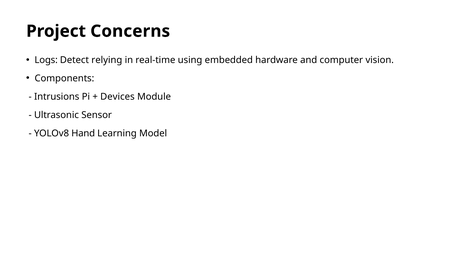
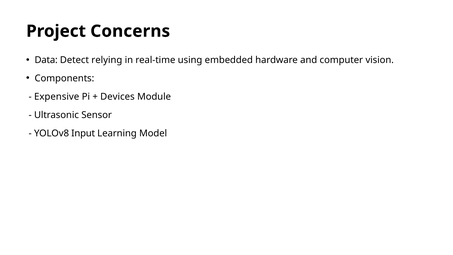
Logs: Logs -> Data (46, 60)
Intrusions: Intrusions -> Expensive (57, 97)
Hand: Hand -> Input (83, 133)
